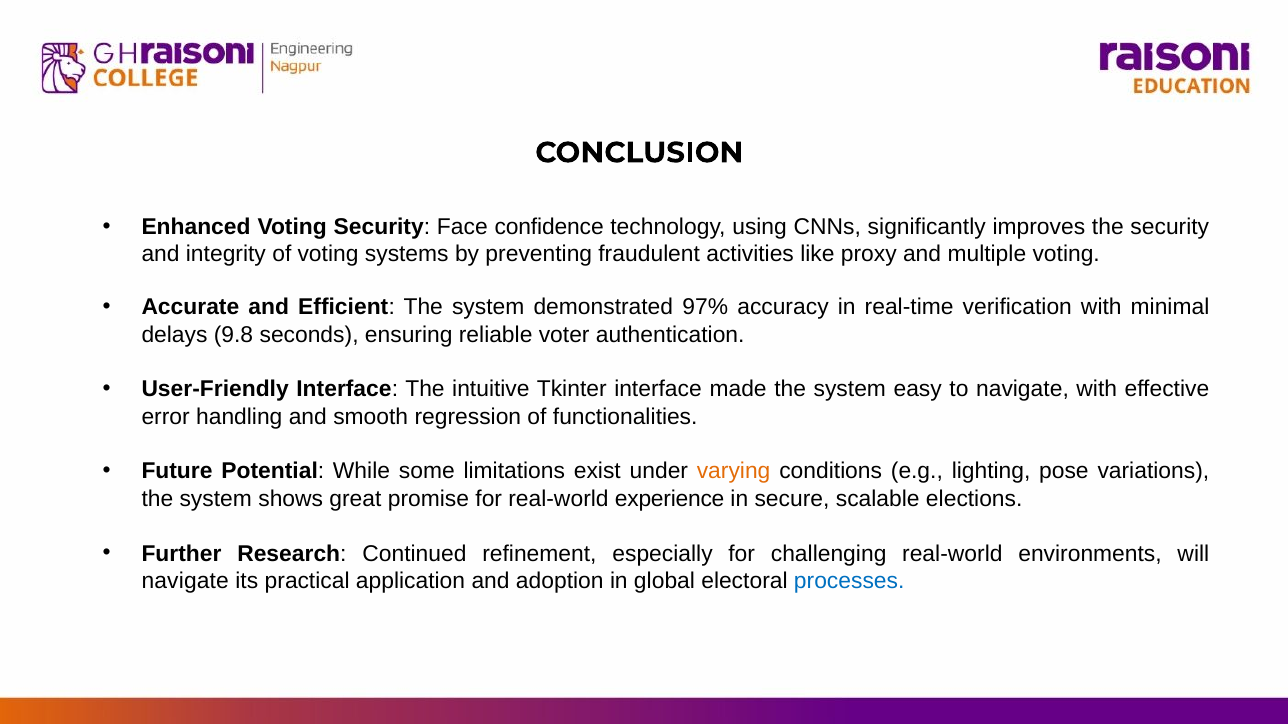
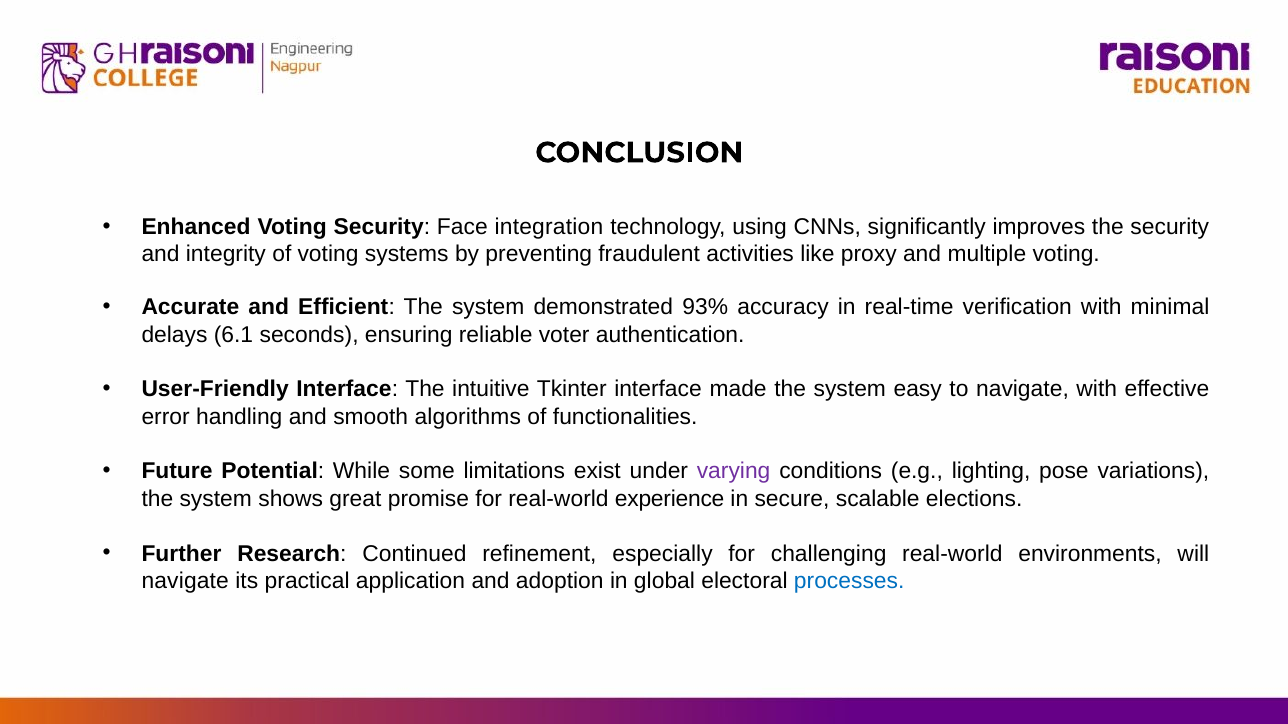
confidence: confidence -> integration (549, 227)
97%: 97% -> 93% (705, 307)
9.8: 9.8 -> 6.1 (233, 335)
regression: regression -> algorithms (468, 417)
varying colour: orange -> purple (734, 472)
